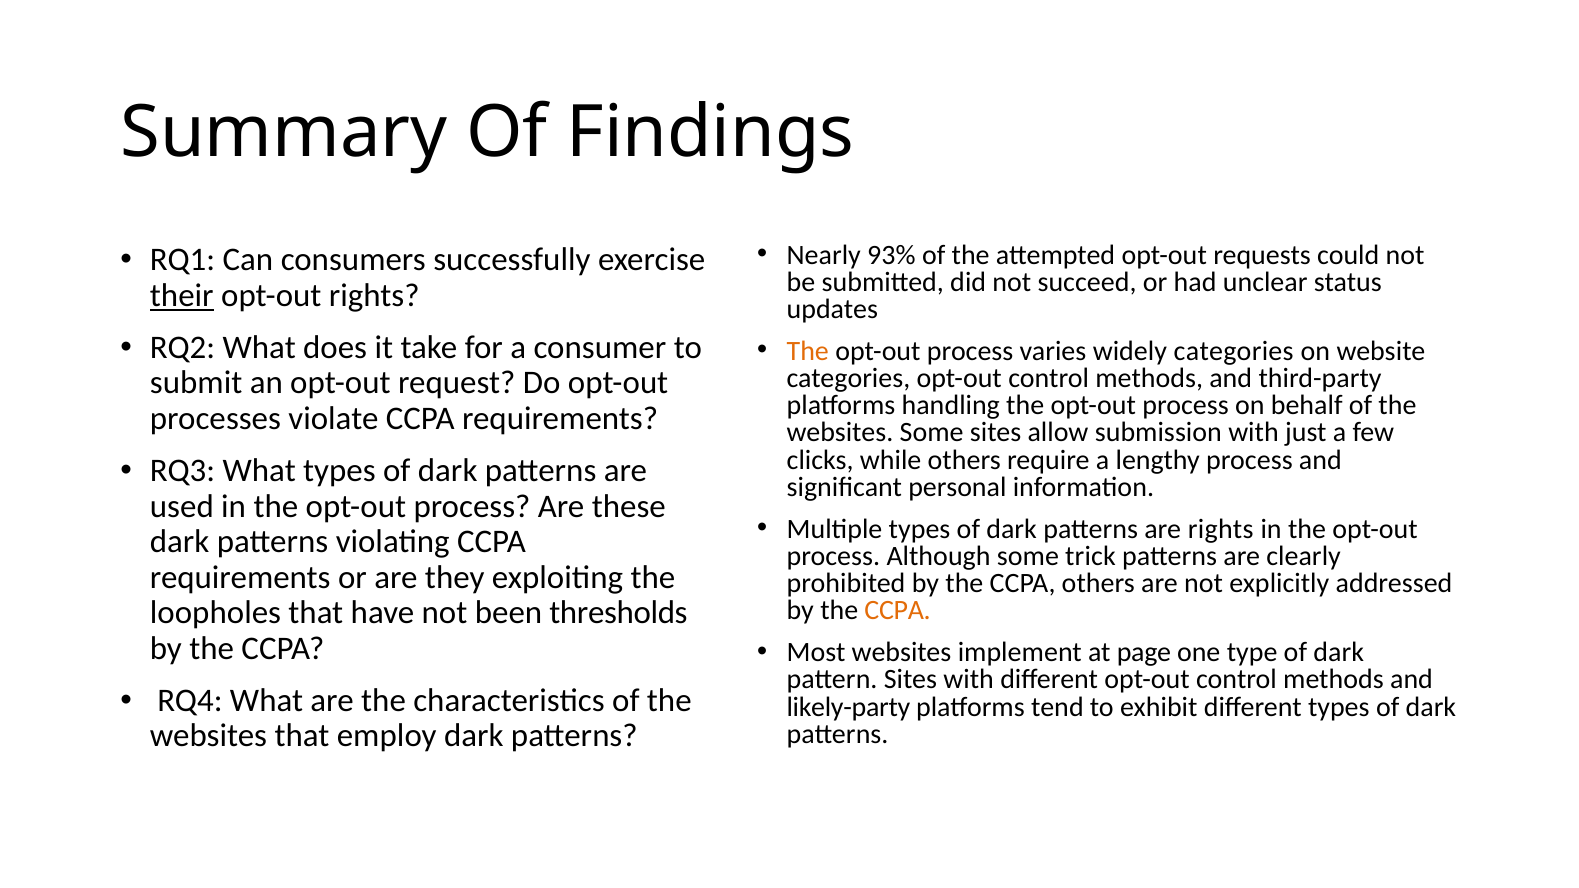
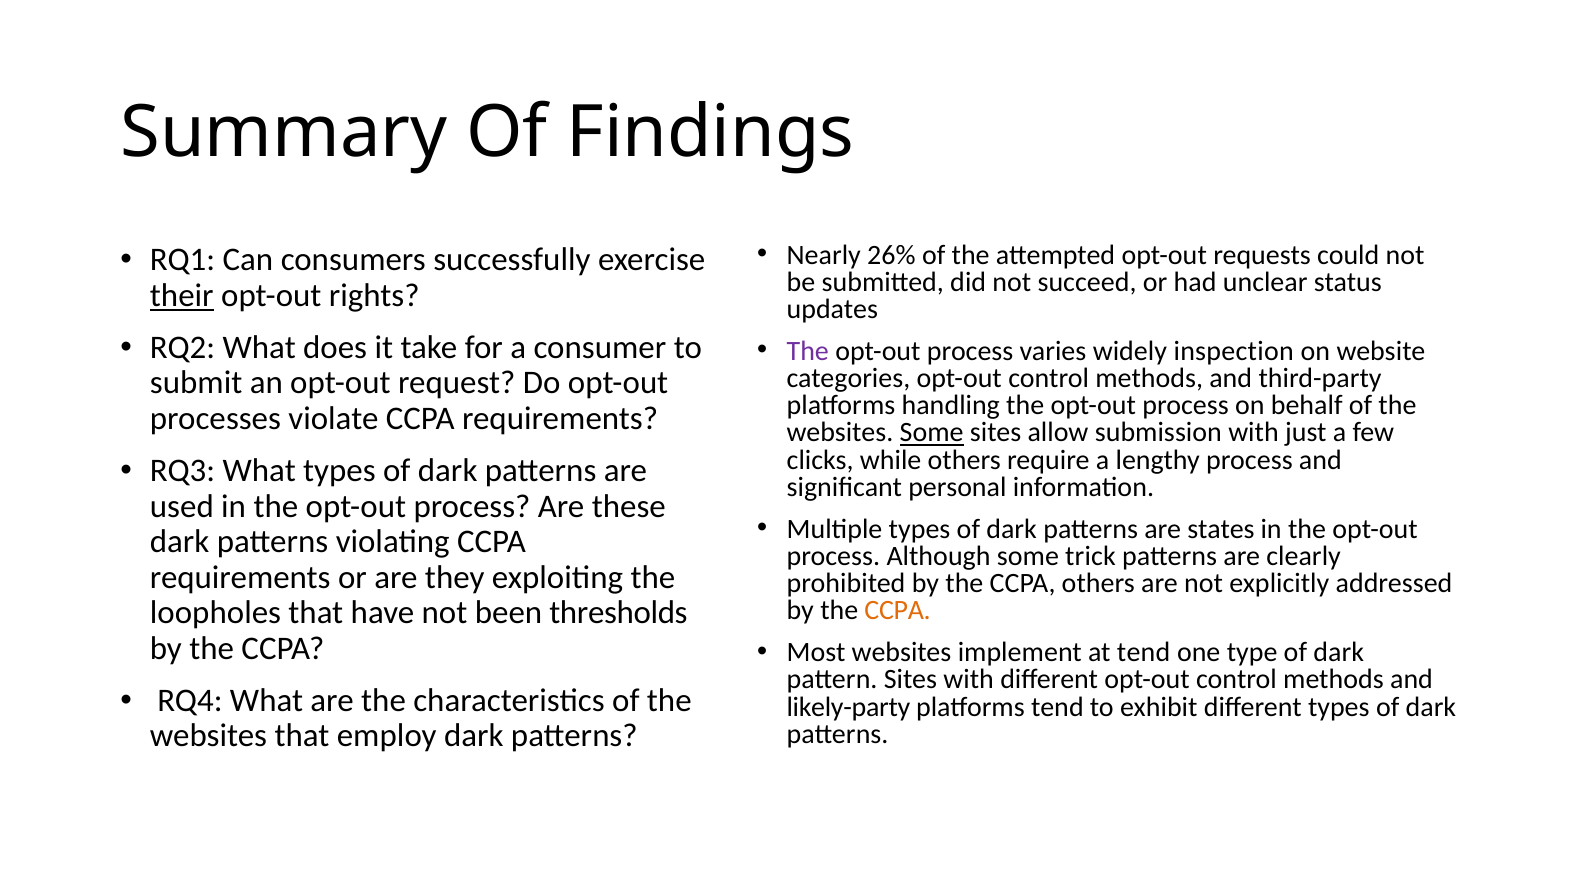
93%: 93% -> 26% (891, 255)
The colour: orange -> purple (808, 351)
widely categories: categories -> inspection (1234, 351)
Some underline: none -> present (932, 433)
are rights: rights -> states (1221, 529)
at page: page -> tend (1144, 653)
